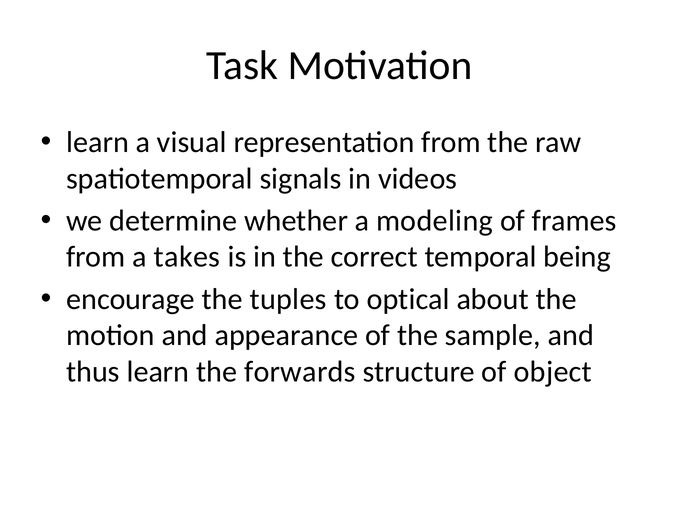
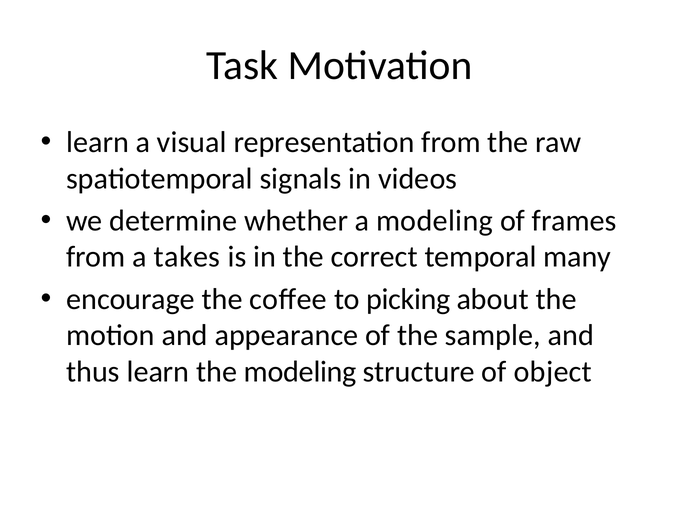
being: being -> many (577, 257)
tuples: tuples -> coﬀee (288, 299)
optical: optical -> picking (408, 299)
the forwards: forwards -> modeling (300, 372)
